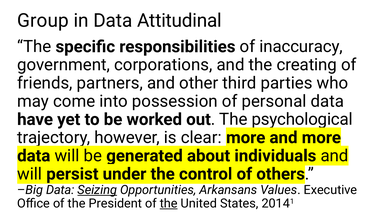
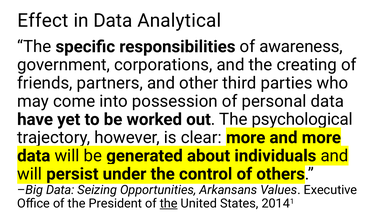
Group: Group -> Effect (43, 21)
Attitudinal: Attitudinal -> Analytical (179, 21)
inaccuracy: inaccuracy -> awareness (301, 47)
Seizing underline: present -> none (97, 190)
